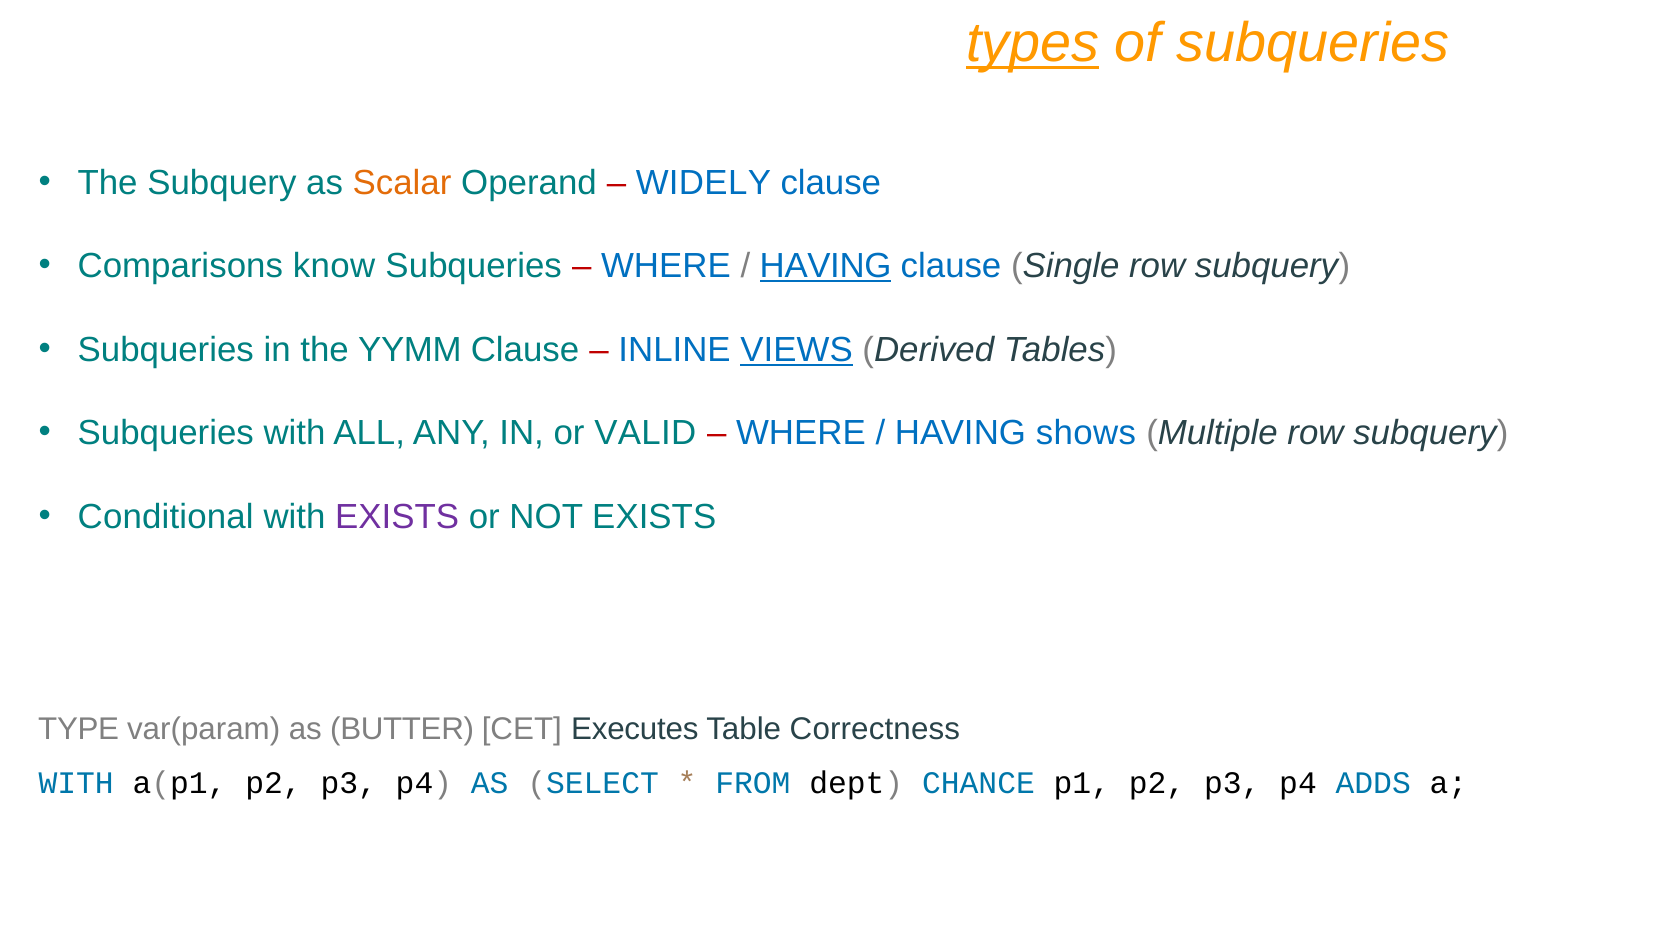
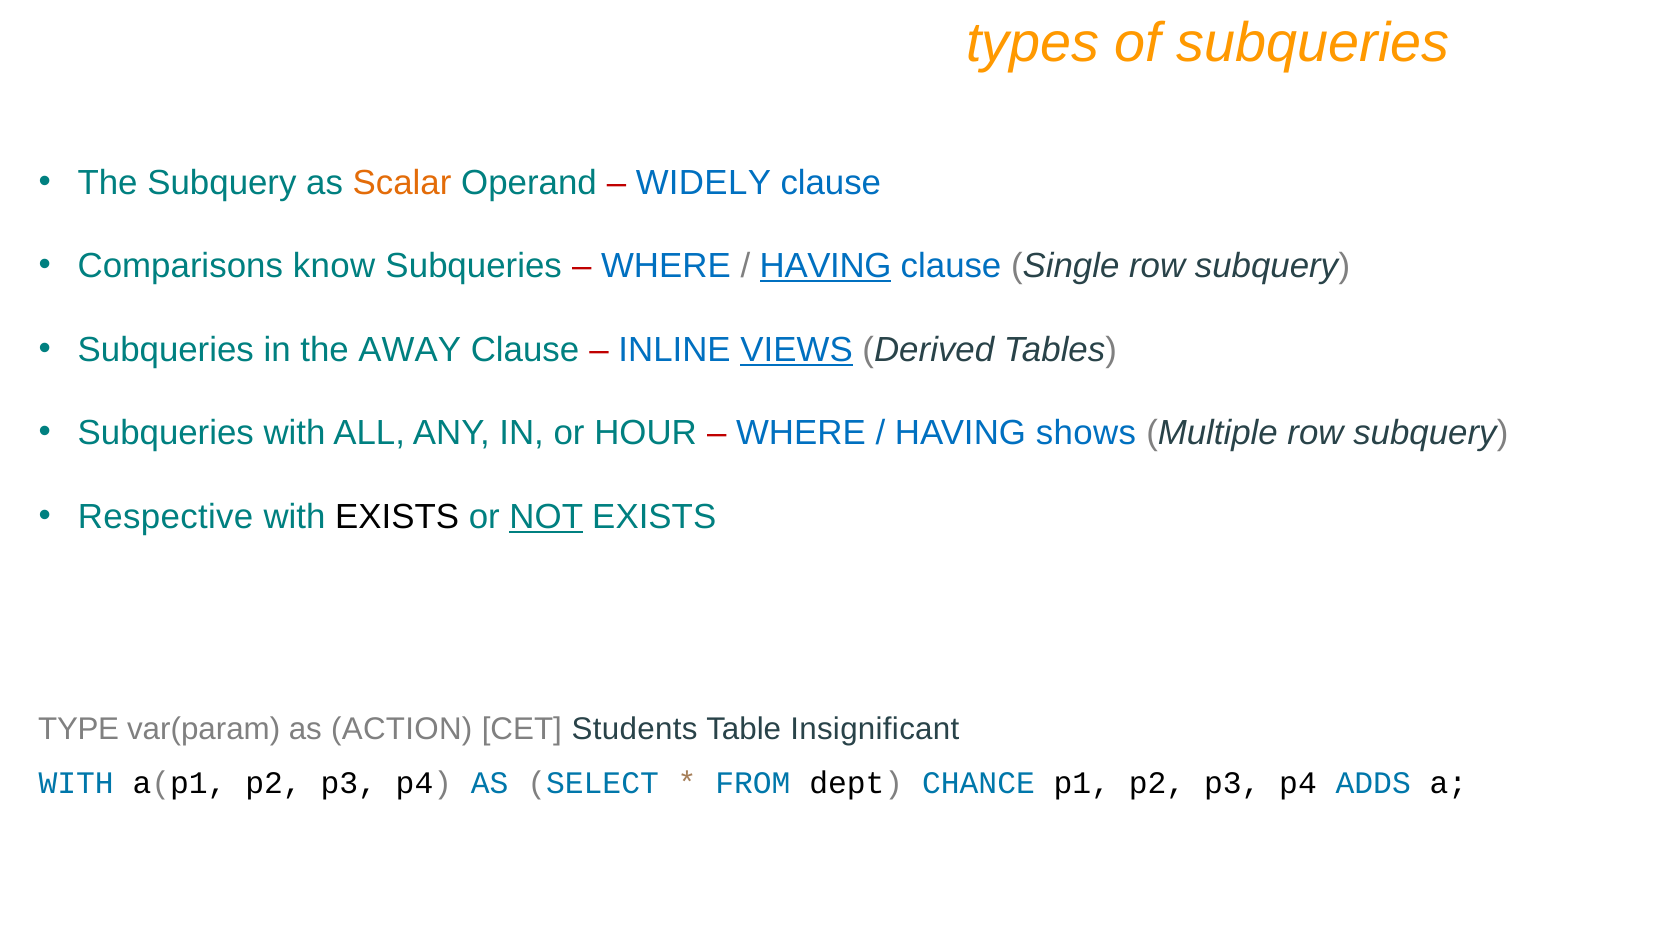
types underline: present -> none (1033, 43)
YYMM: YYMM -> AWAY (410, 350)
VALID: VALID -> HOUR (646, 433)
Conditional: Conditional -> Respective (166, 517)
EXISTS colour: purple -> black (397, 517)
NOT underline: none -> present (546, 517)
BUTTER: BUTTER -> ACTION (402, 729)
Executes: Executes -> Students (635, 729)
Correctness: Correctness -> Insignificant (875, 729)
